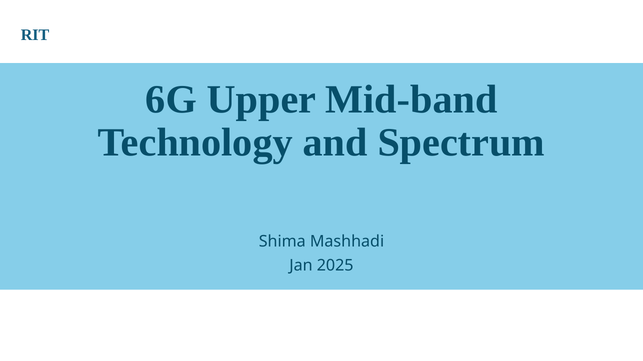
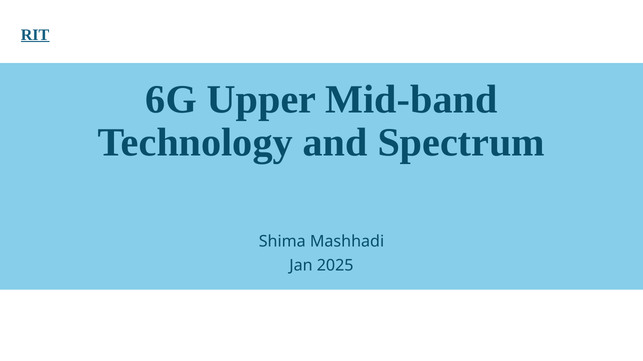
RIT underline: none -> present (35, 35)
